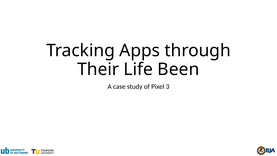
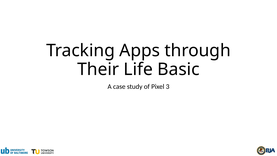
Been: Been -> Basic (178, 69)
